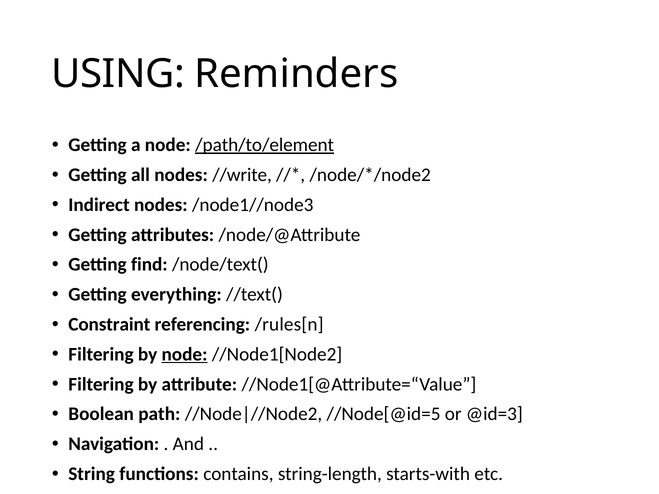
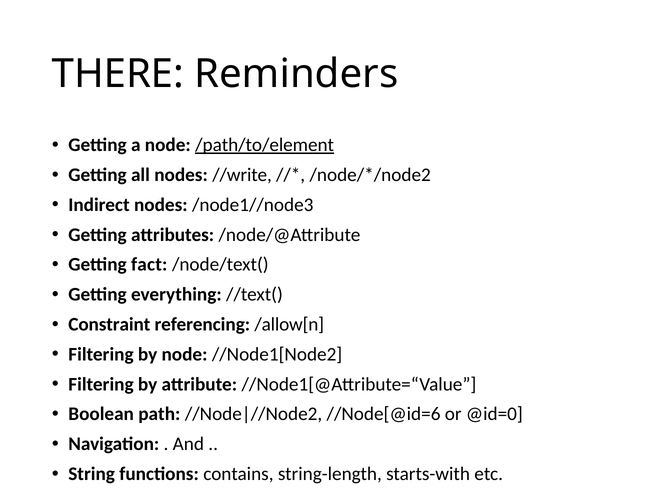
USING: USING -> THERE (118, 74)
find: find -> fact (149, 265)
/rules[n: /rules[n -> /allow[n (289, 325)
node underline: present -> none (184, 355)
//Node[@id=5: //Node[@id=5 -> //Node[@id=6 (384, 414)
@id=3: @id=3 -> @id=0 (494, 414)
